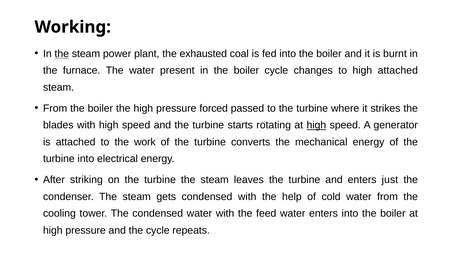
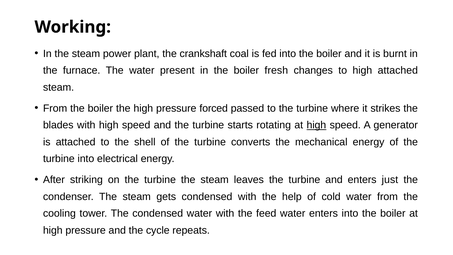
the underline: present -> none (62, 54)
exhausted: exhausted -> crankshaft (203, 54)
boiler cycle: cycle -> fresh (276, 70)
work: work -> shell (145, 142)
